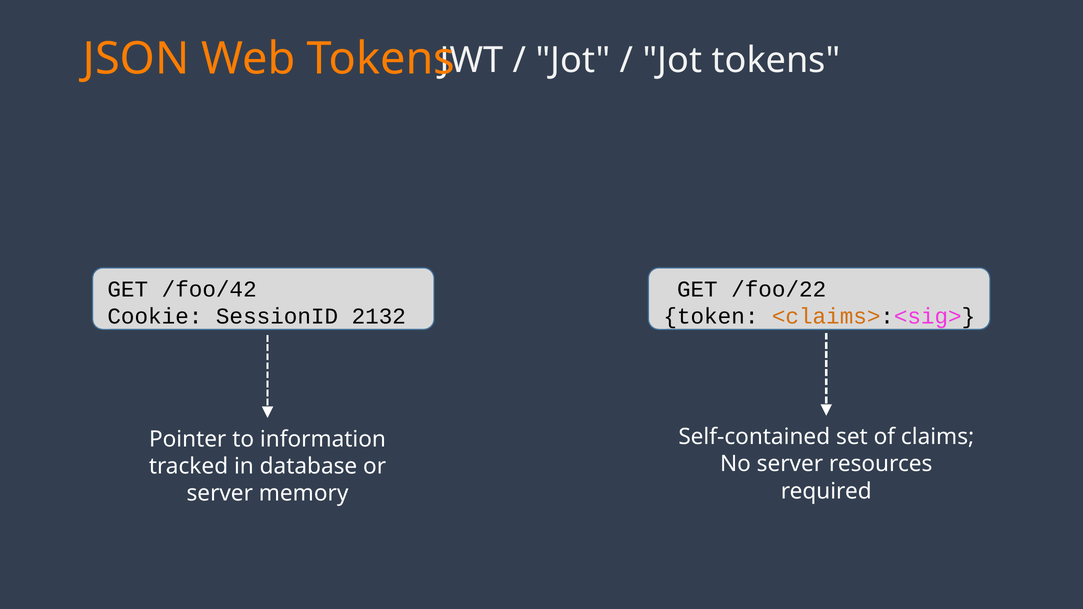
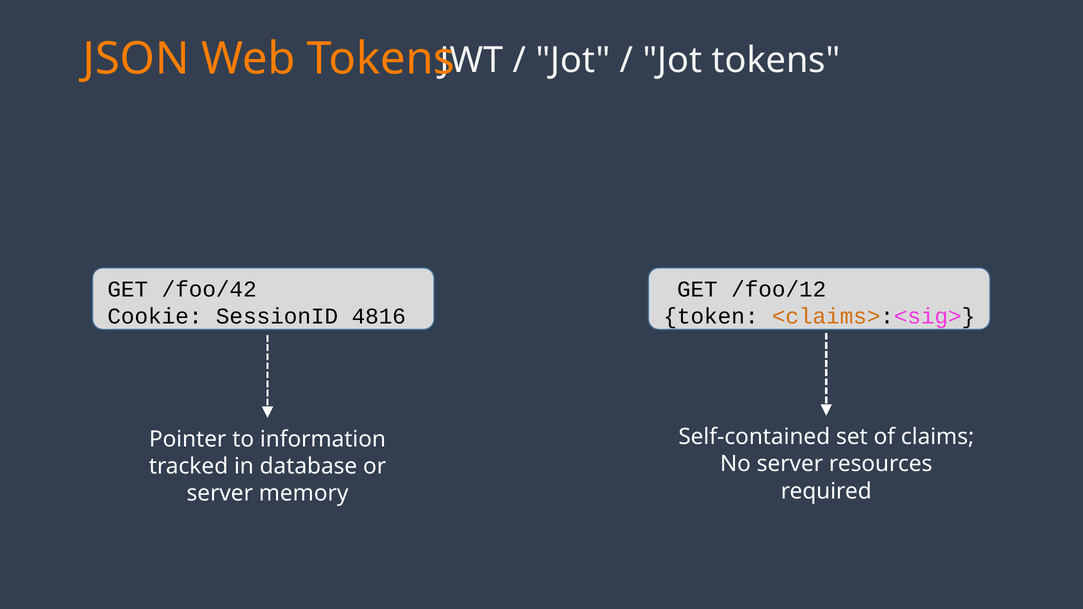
/foo/22: /foo/22 -> /foo/12 (779, 289)
2132: 2132 -> 4816 (379, 316)
